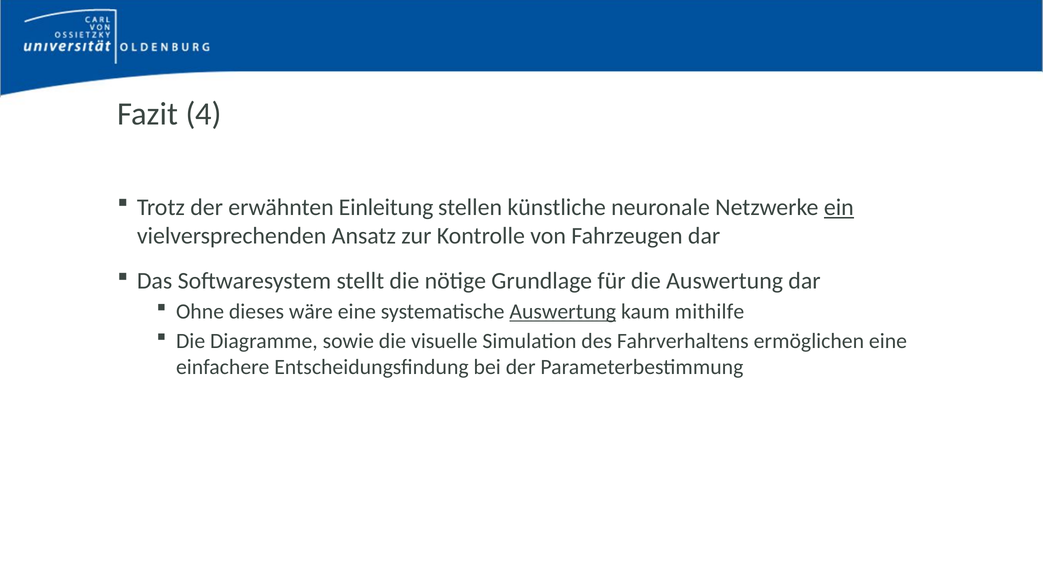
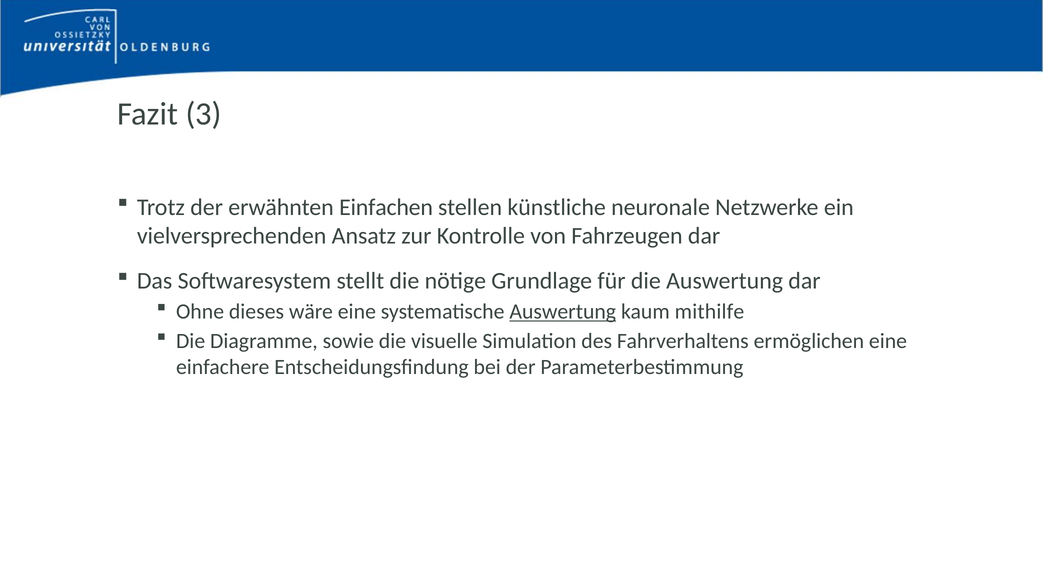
4: 4 -> 3 (204, 114)
Einleitung: Einleitung -> Einfachen (386, 207)
ein underline: present -> none (839, 207)
